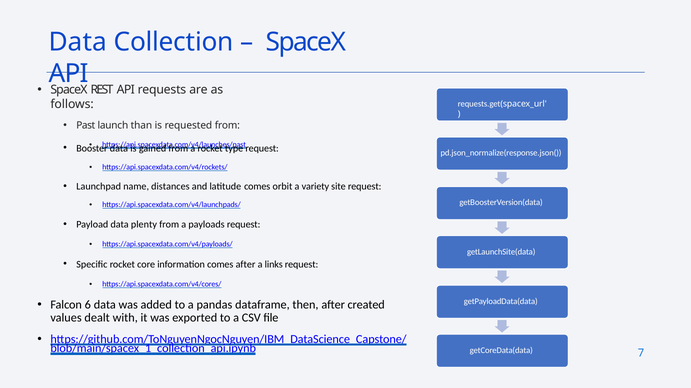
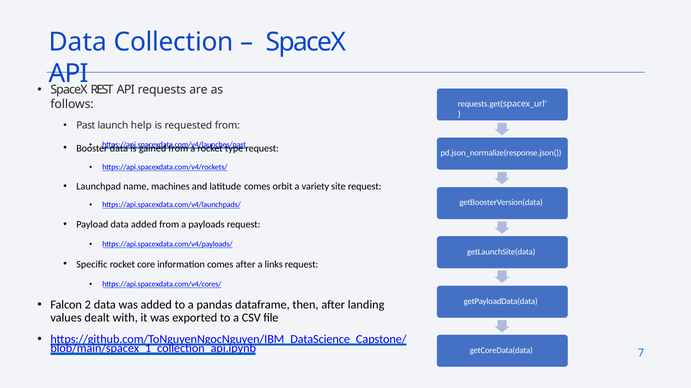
than: than -> help (141, 126)
distances: distances -> machines (170, 187)
data plenty: plenty -> added (144, 225)
6: 6 -> 2 (88, 305)
created: created -> landing (366, 305)
